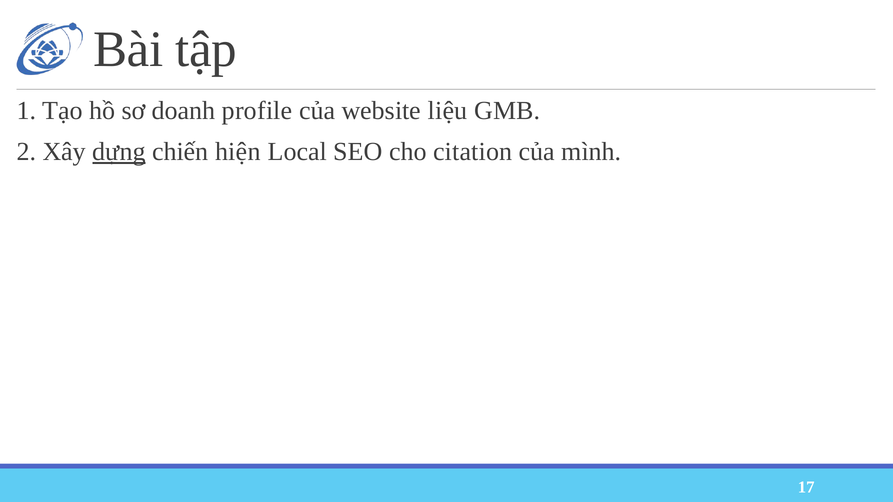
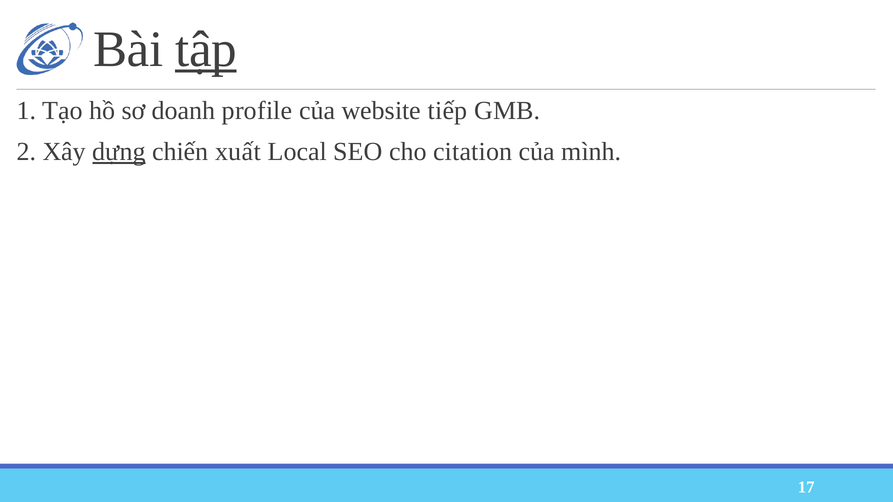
tập underline: none -> present (206, 49)
liệu: liệu -> tiếp (448, 111)
hiện: hiện -> xuất (238, 152)
